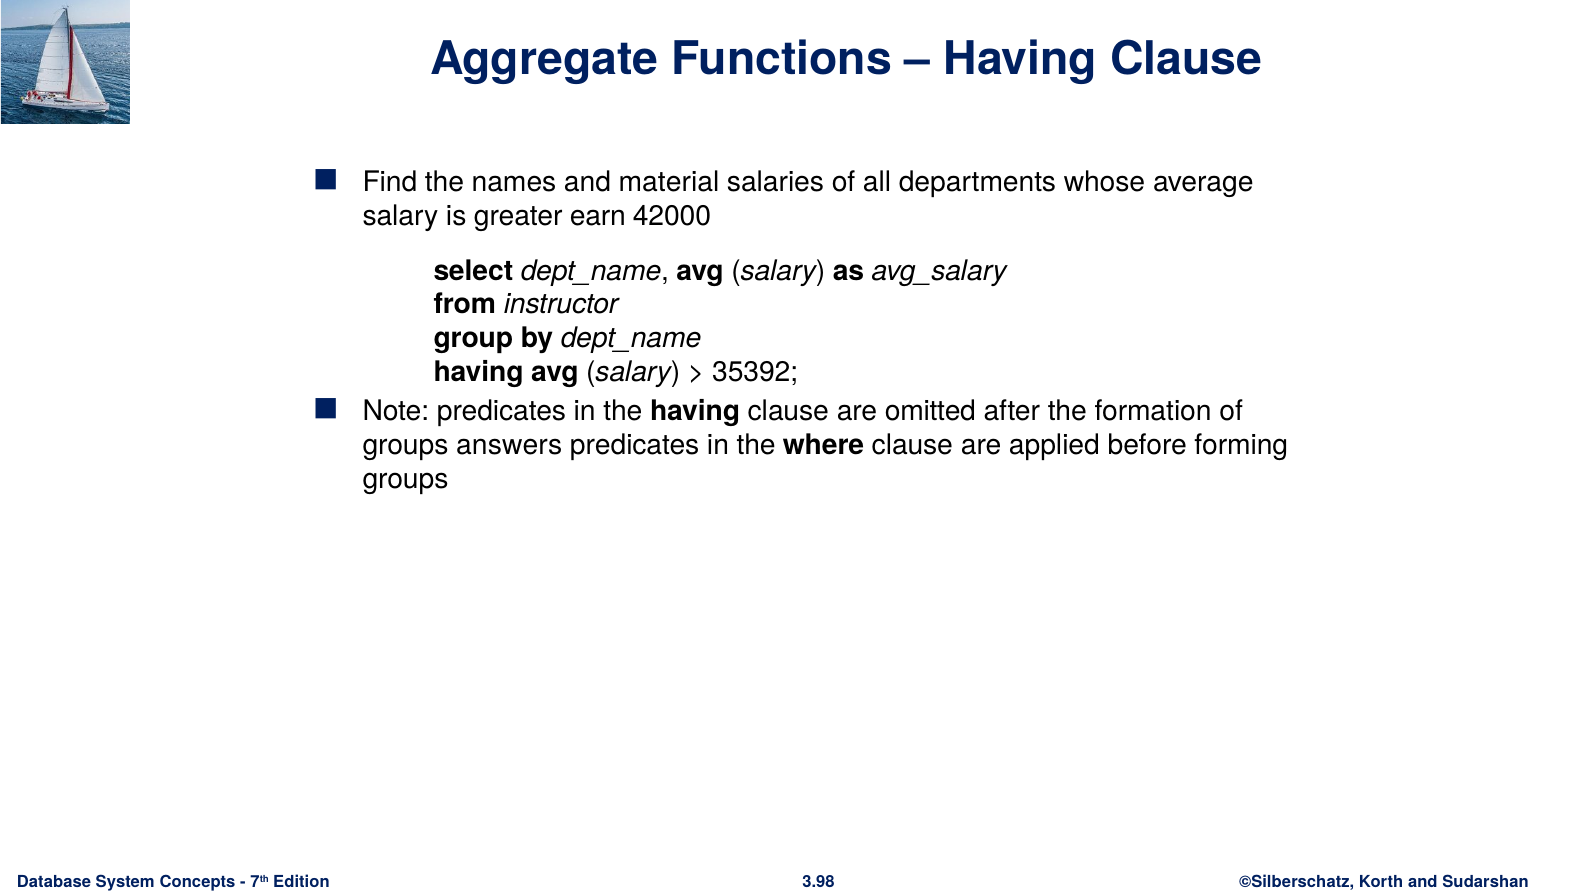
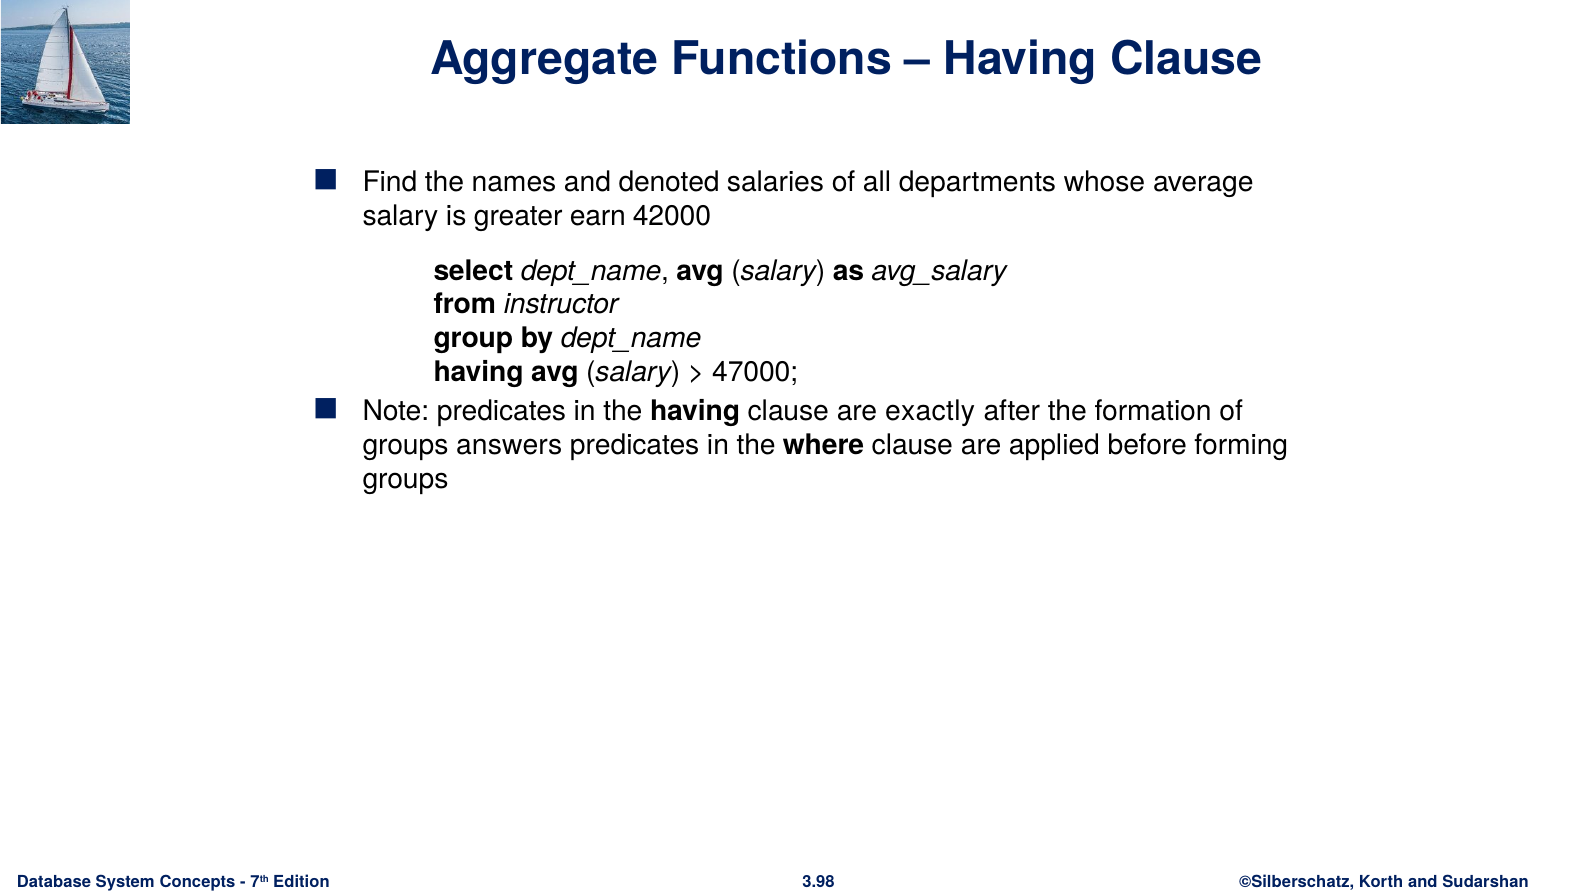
material: material -> denoted (669, 183)
35392: 35392 -> 47000 (755, 372)
omitted: omitted -> exactly (930, 412)
